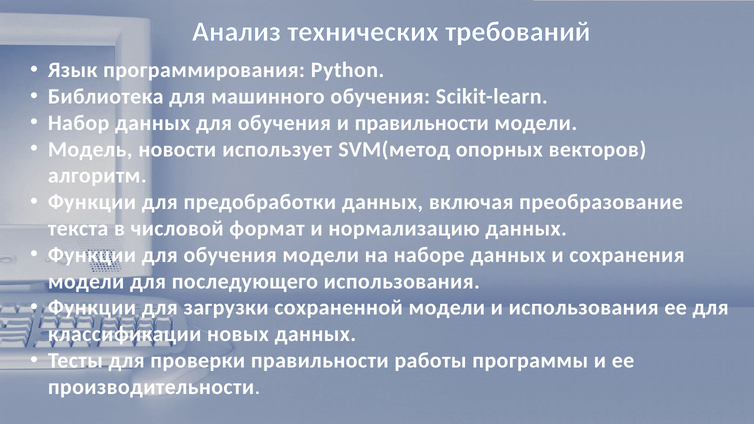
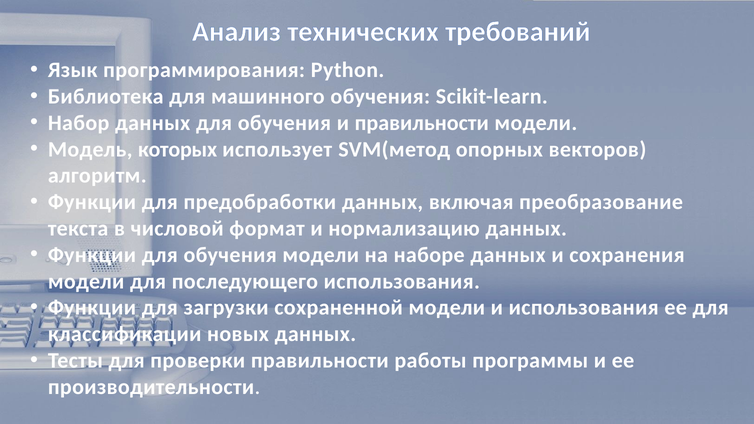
новости: новости -> которых (178, 149)
